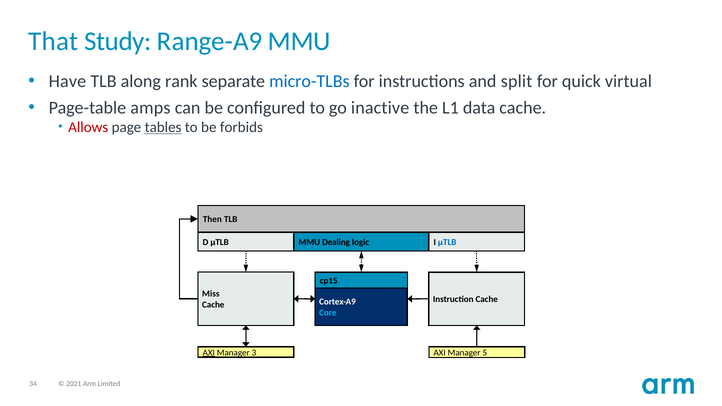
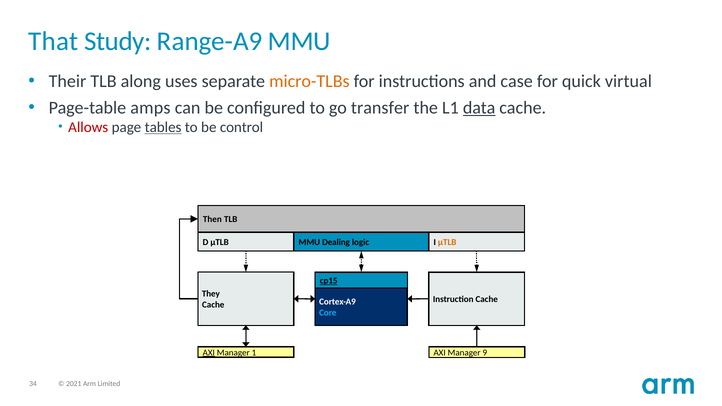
Have: Have -> Their (68, 81)
rank: rank -> uses (181, 81)
micro-TLBs colour: blue -> orange (309, 81)
split: split -> case (517, 81)
inactive: inactive -> transfer (380, 108)
data underline: none -> present (479, 108)
forbids: forbids -> control (242, 127)
µTLB colour: blue -> orange (447, 242)
cp15 underline: none -> present (329, 281)
Miss: Miss -> They (211, 294)
3: 3 -> 1 (254, 353)
5: 5 -> 9 (485, 353)
